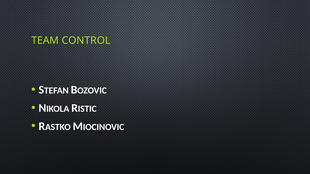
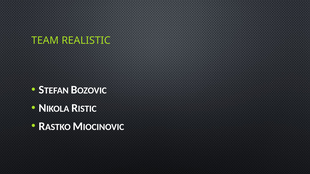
CONTROL: CONTROL -> REALISTIC (86, 40)
